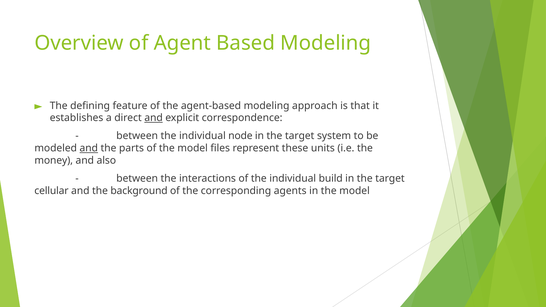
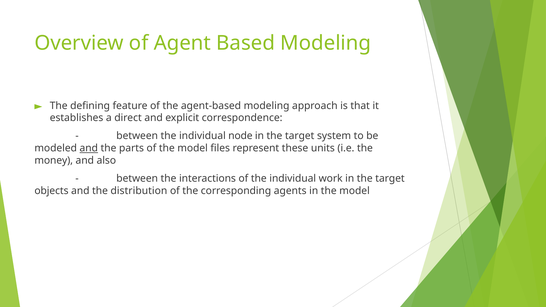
and underline: present -> none (154, 118)
build: build -> work (331, 178)
cellular: cellular -> objects (51, 191)
background: background -> distribution (139, 191)
